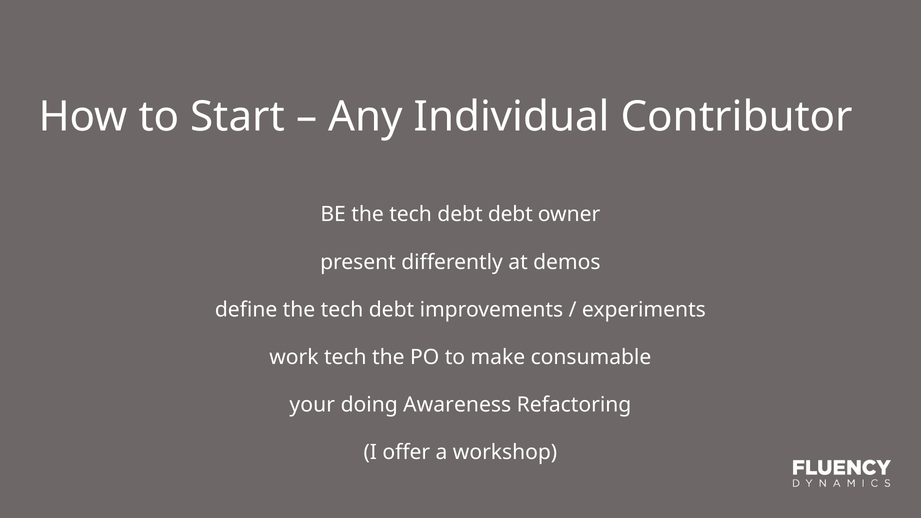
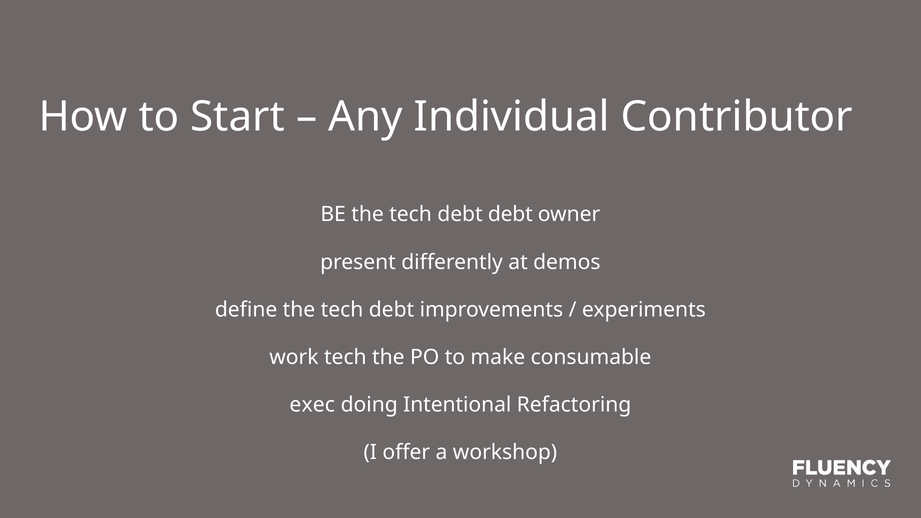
your: your -> exec (312, 405)
Awareness: Awareness -> Intentional (457, 405)
